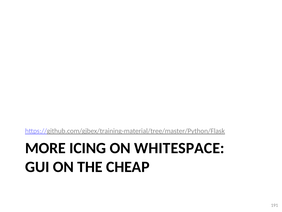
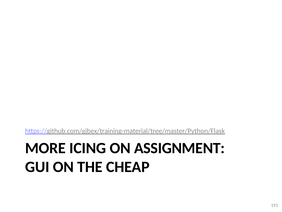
WHITESPACE: WHITESPACE -> ASSIGNMENT (179, 148)
